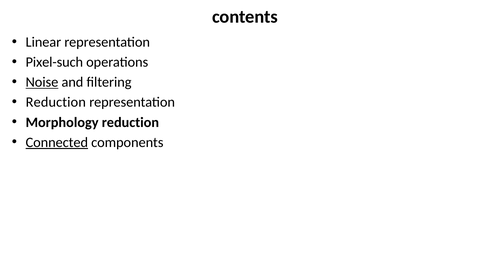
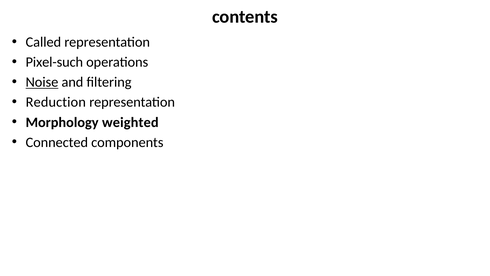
Linear: Linear -> Called (43, 42)
Morphology reduction: reduction -> weighted (130, 122)
Connected underline: present -> none (57, 142)
